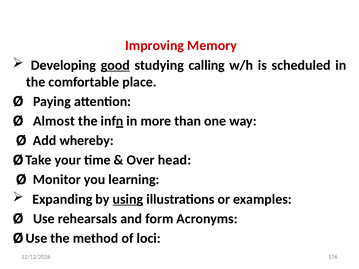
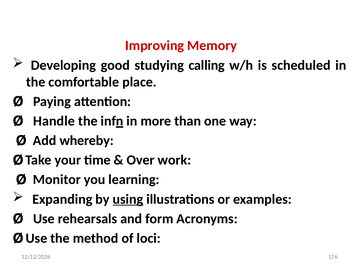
good underline: present -> none (115, 65)
Almost: Almost -> Handle (54, 121)
head: head -> work (175, 160)
